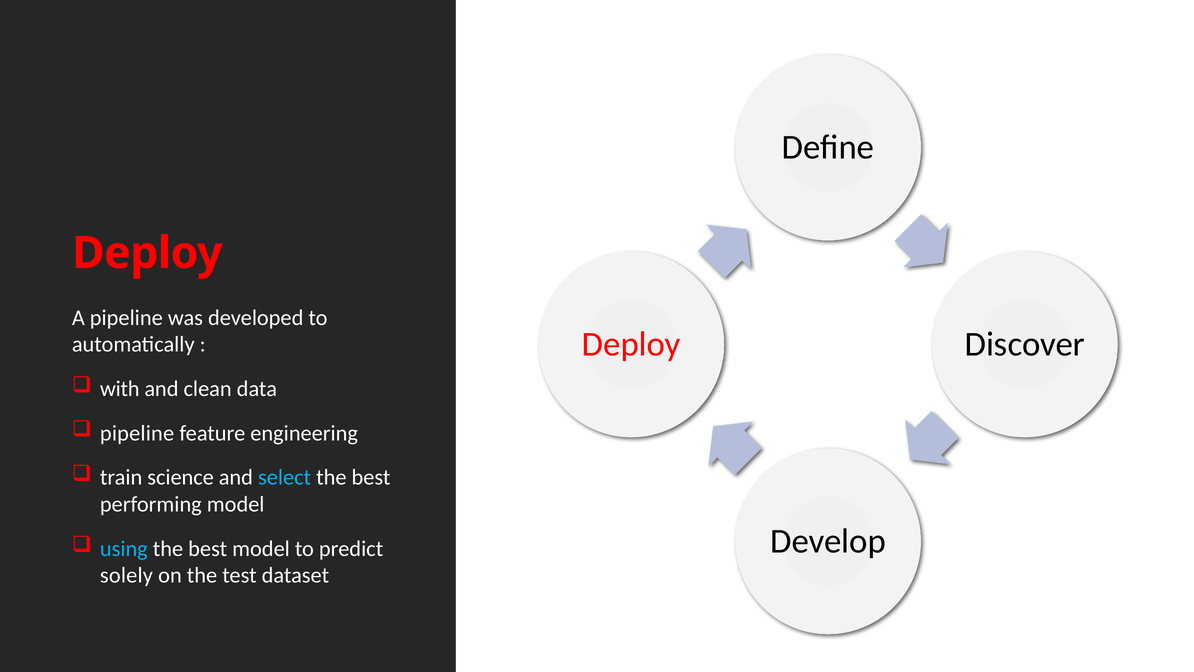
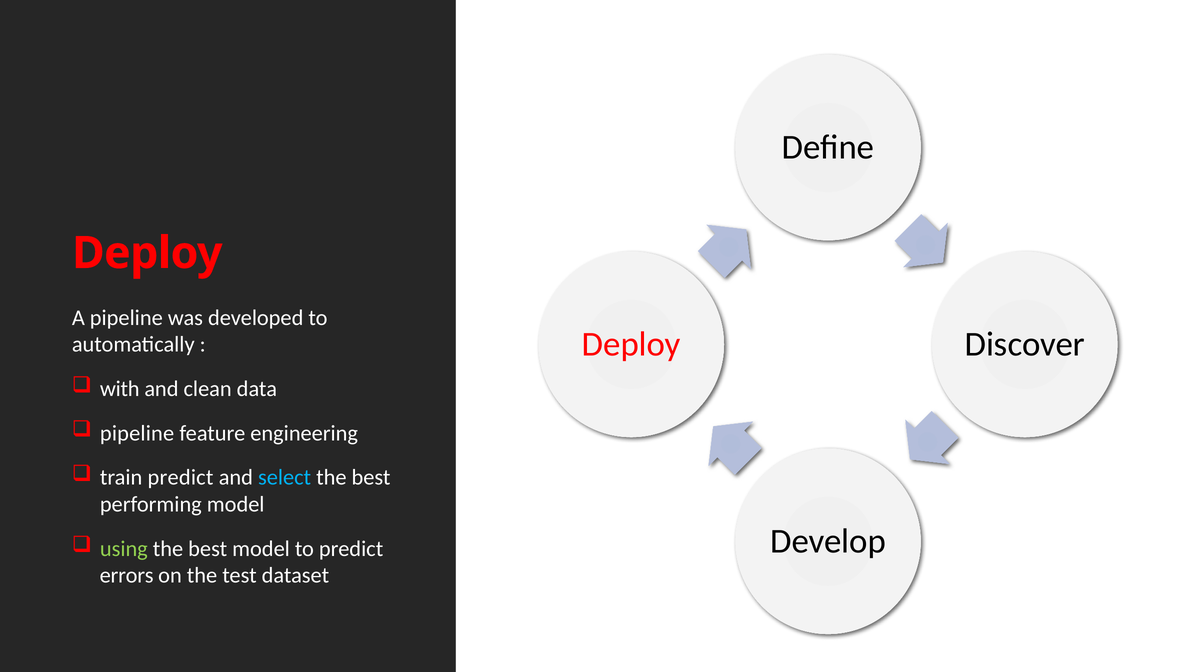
train science: science -> predict (180, 477)
using colour: light blue -> light green (124, 548)
solely: solely -> errors (127, 575)
